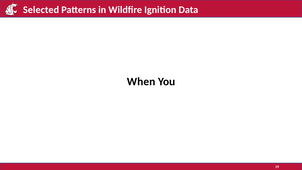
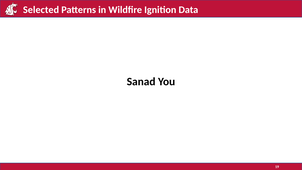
When: When -> Sanad (141, 82)
